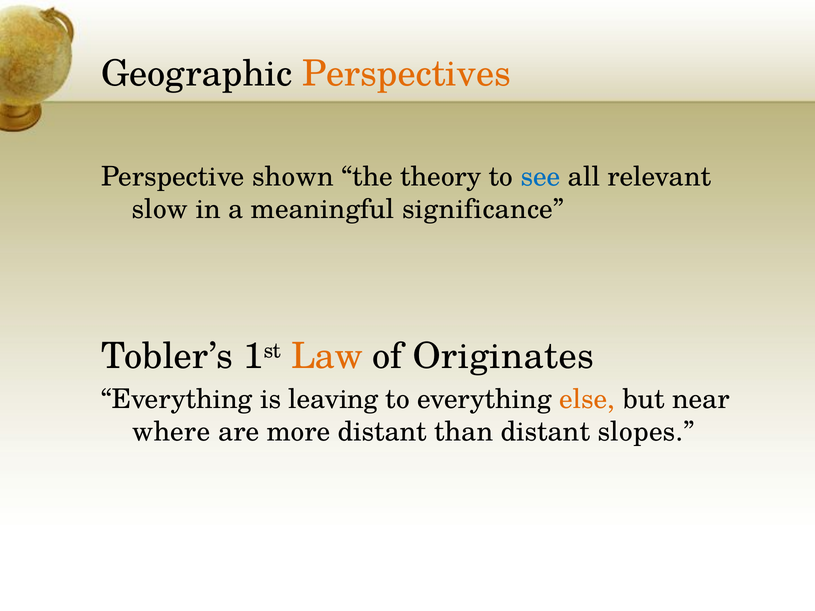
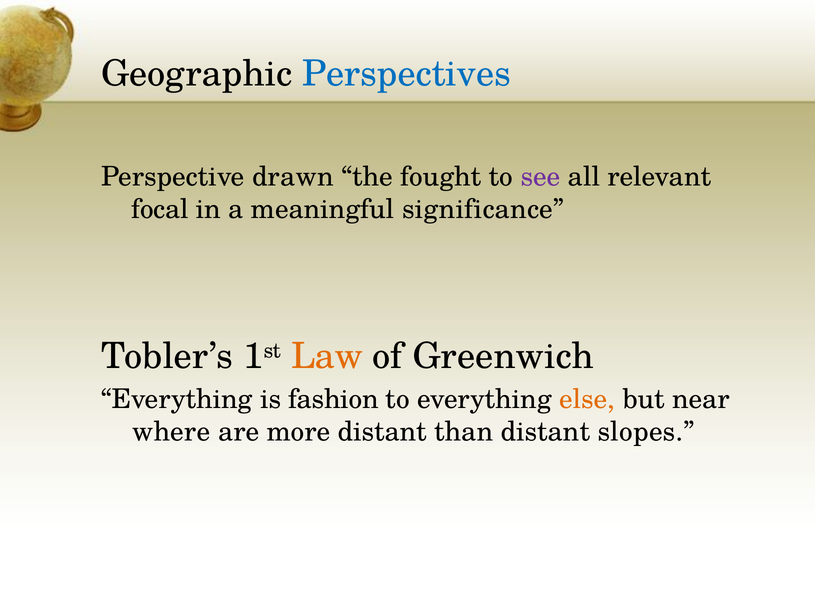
Perspectives colour: orange -> blue (407, 74)
shown: shown -> drawn (293, 177)
theory: theory -> fought (441, 177)
see colour: blue -> purple (541, 177)
slow: slow -> focal (160, 209)
Originates: Originates -> Greenwich (503, 357)
leaving: leaving -> fashion (333, 399)
